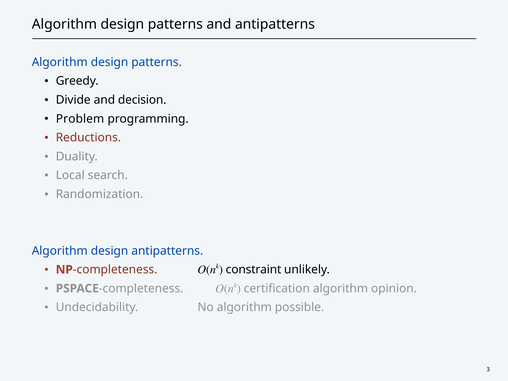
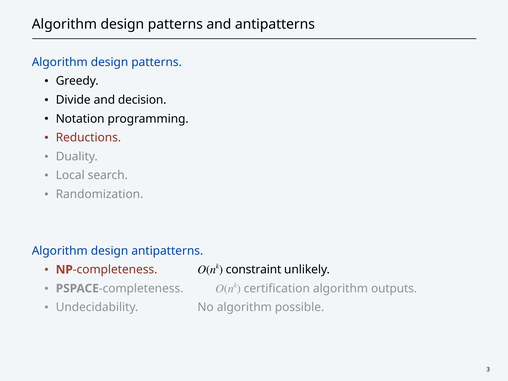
Problem: Problem -> Notation (80, 119)
opinion: opinion -> outputs (394, 288)
